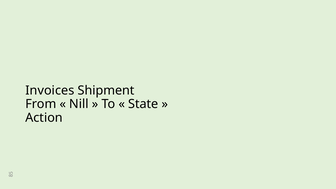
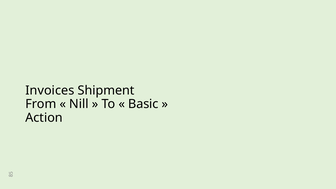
State: State -> Basic (143, 104)
